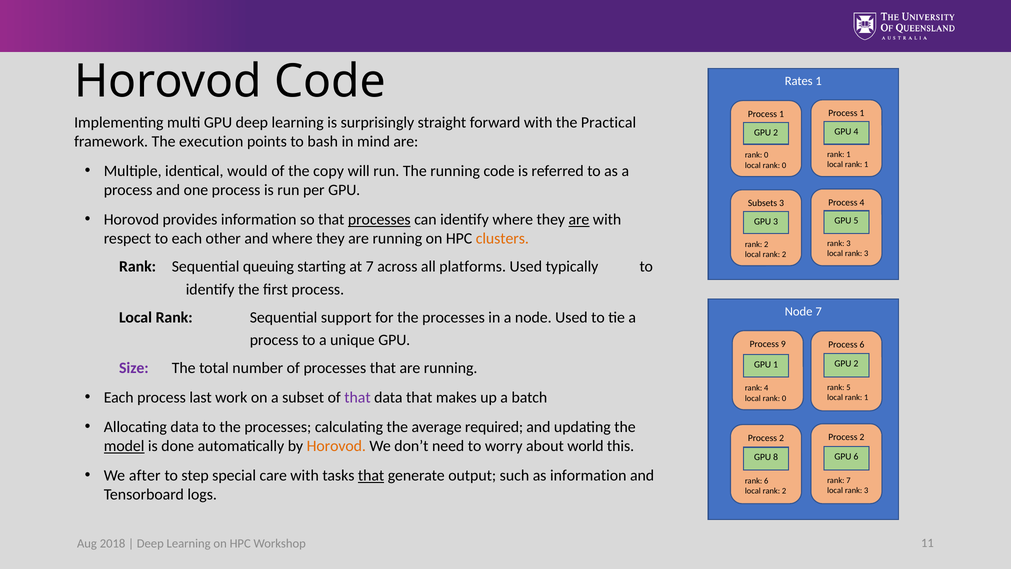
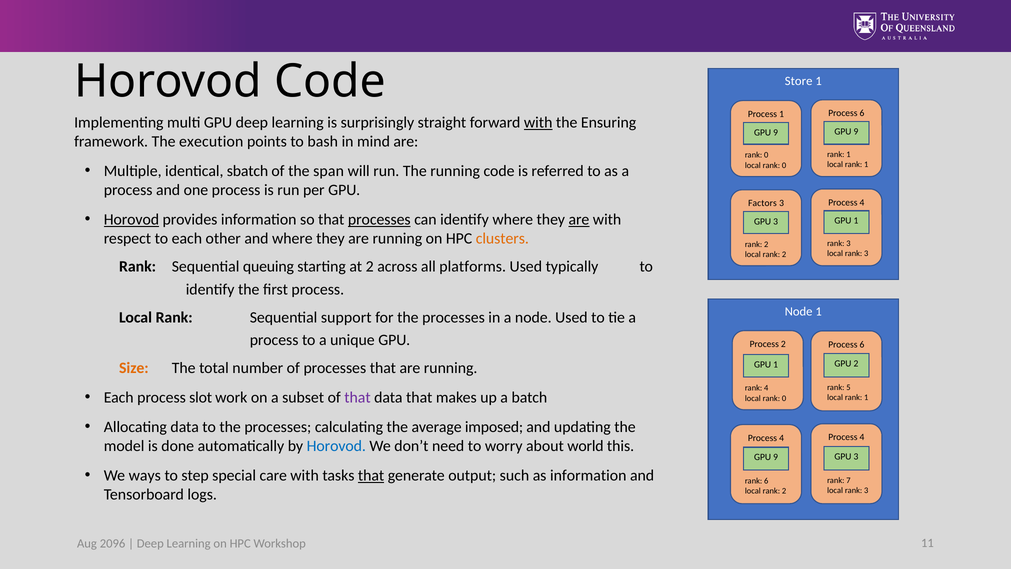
Rates: Rates -> Store (799, 81)
1: 1 -> 6 (862, 113)
with underline: none -> present (538, 123)
Practical: Practical -> Ensuring (609, 123)
4: 4 -> 9 (856, 132)
2: 2 -> 9 (776, 132)
would: would -> sbatch (248, 171)
copy: copy -> span (329, 171)
Subsets: Subsets -> Factors (762, 203)
Horovod underline: none -> present (131, 219)
5: 5 -> 1 (856, 221)
at 7: 7 -> 2 (370, 266)
Node 7: 7 -> 1 (819, 311)
Process 9: 9 -> 2 (783, 344)
Size colour: purple -> orange (134, 368)
last: last -> slot (201, 397)
required: required -> imposed (494, 427)
2: 2 -> 4 (862, 437)
2: 2 -> 4 (782, 438)
model underline: present -> none (124, 446)
Horovod colour: orange -> blue (336, 446)
6: 6 -> 3 (856, 456)
8: 8 -> 9 (776, 457)
after: after -> ways (145, 475)
2018: 2018 -> 2096 (113, 543)
